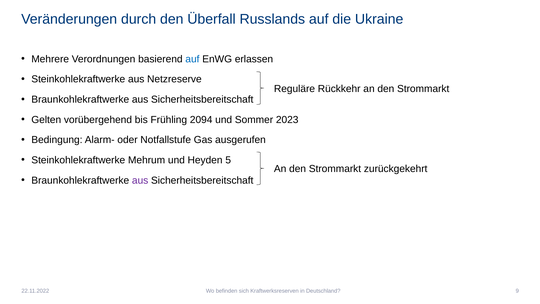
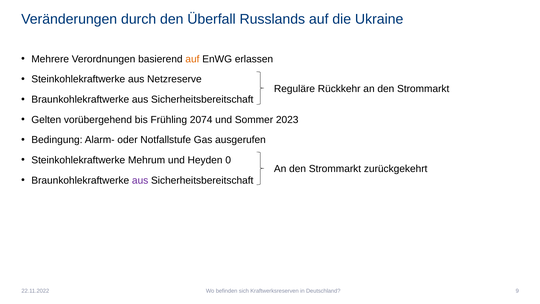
auf colour: blue -> orange (192, 59)
2094: 2094 -> 2074 (201, 120)
5: 5 -> 0 (228, 160)
